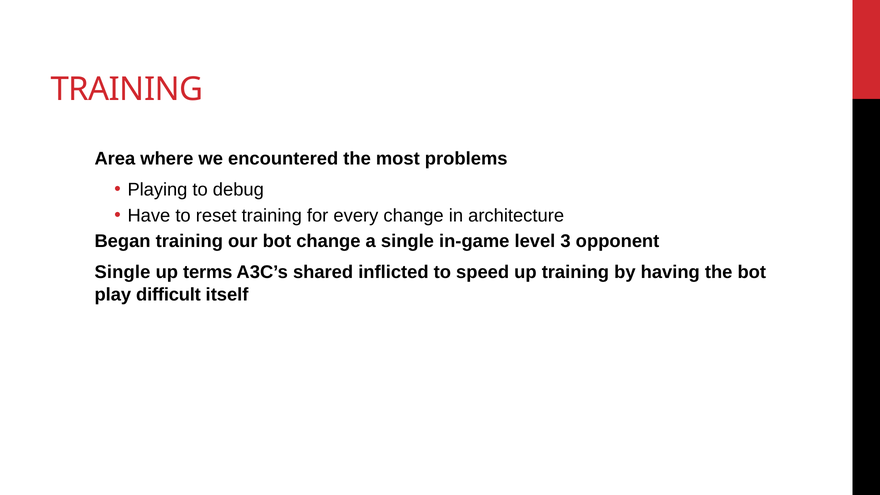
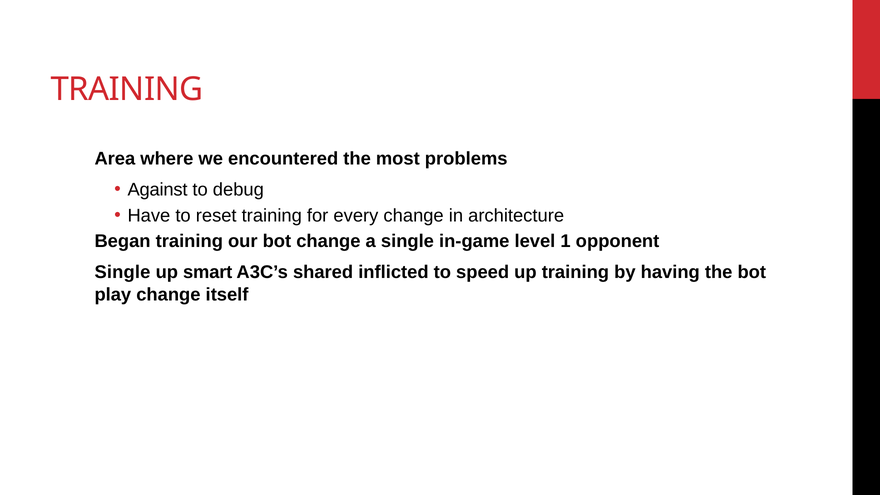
Playing: Playing -> Against (158, 190)
3: 3 -> 1 (566, 241)
terms: terms -> smart (208, 272)
play difficult: difficult -> change (168, 295)
